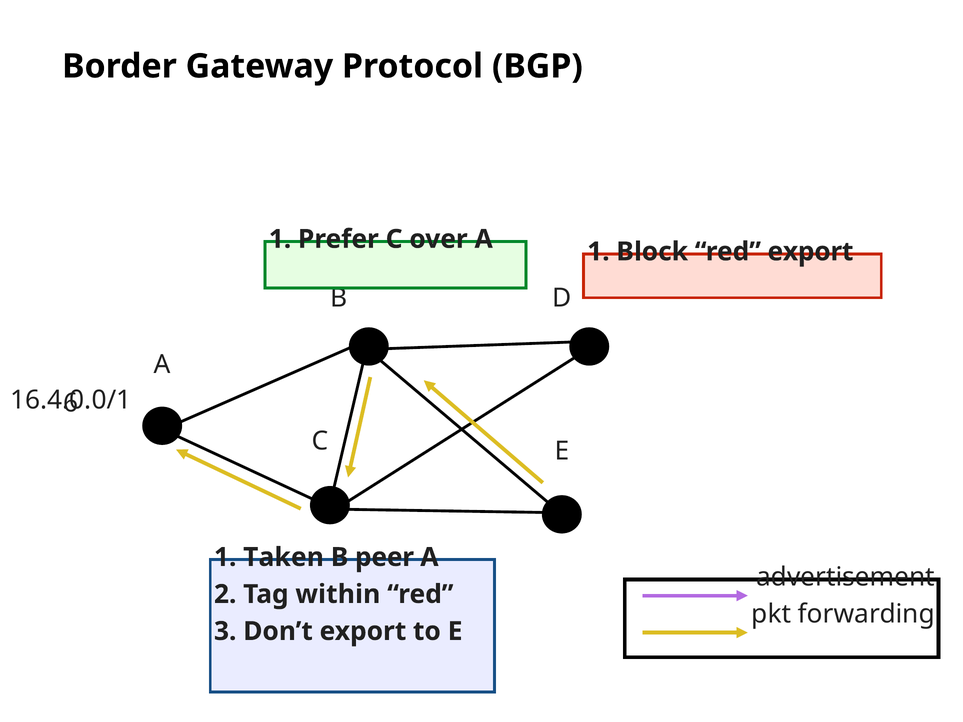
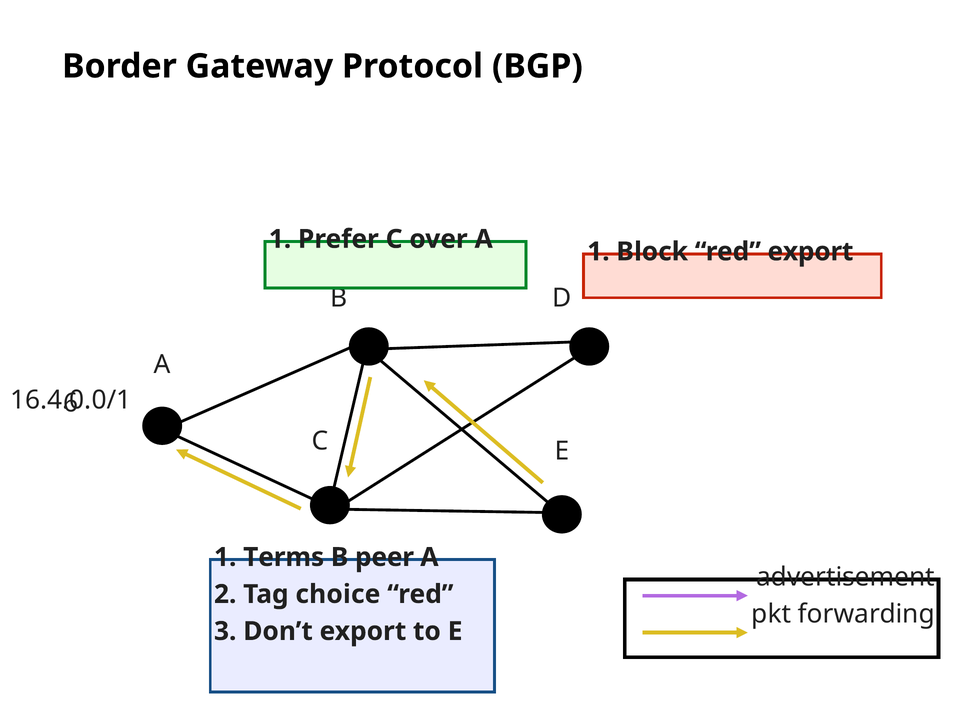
Taken: Taken -> Terms (284, 557)
within: within -> choice (338, 594)
